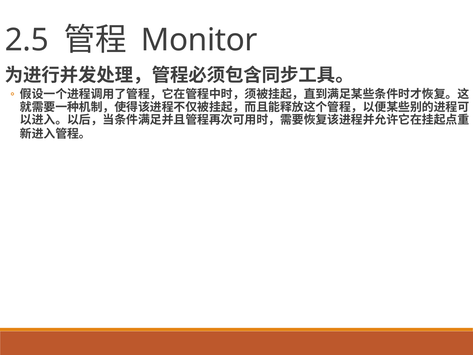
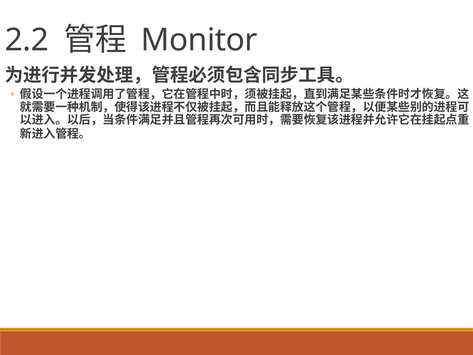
2.5: 2.5 -> 2.2 (27, 40)
